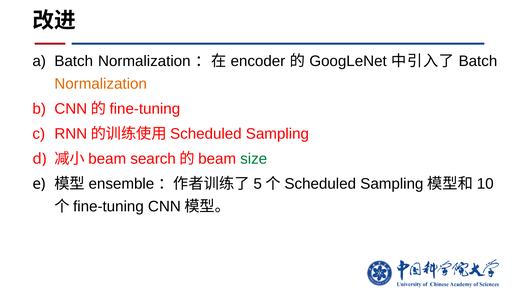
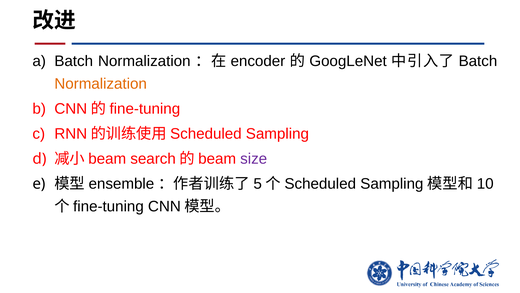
size colour: green -> purple (254, 158)
